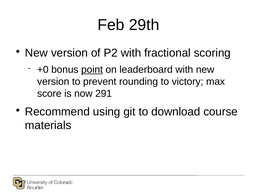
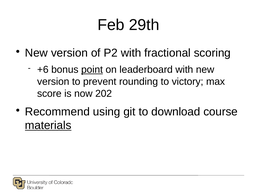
+0: +0 -> +6 (43, 70)
291: 291 -> 202 (104, 93)
materials underline: none -> present (48, 125)
